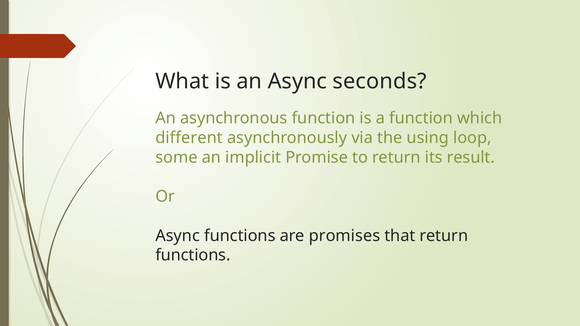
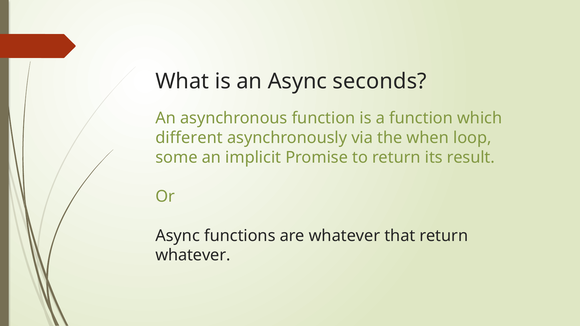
using: using -> when (428, 138)
are promises: promises -> whatever (344, 236)
functions: functions -> whatever (193, 255)
